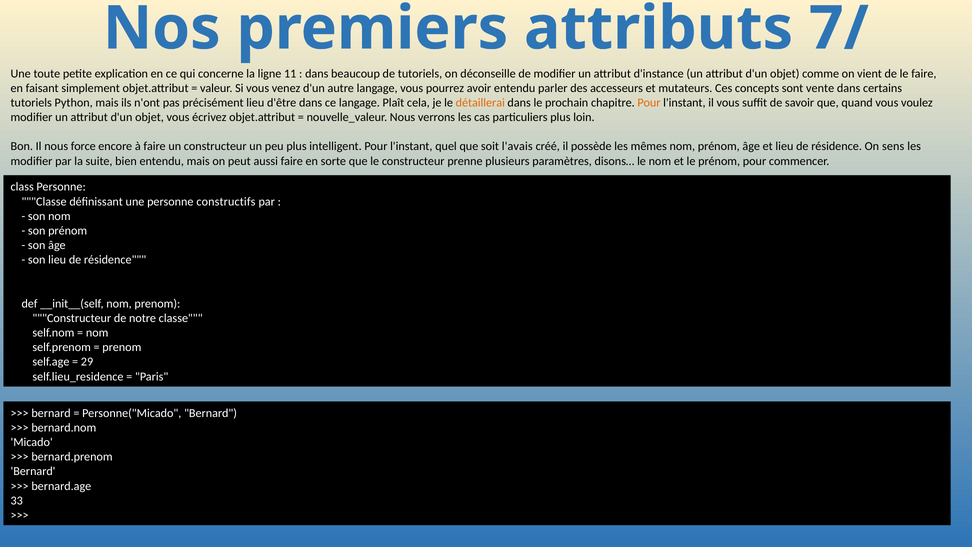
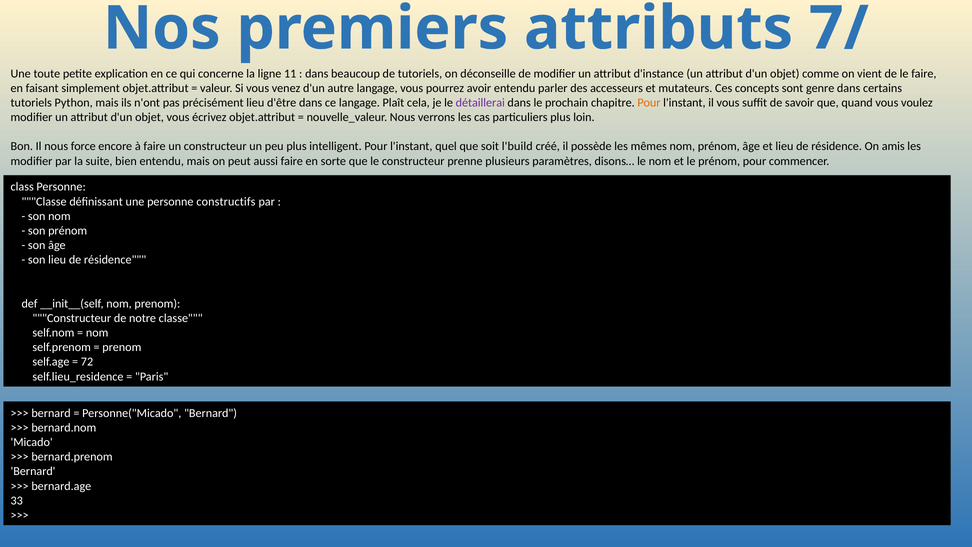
vente: vente -> genre (820, 88)
détaillerai colour: orange -> purple (480, 103)
l'avais: l'avais -> l'build (517, 146)
sens: sens -> amis (893, 146)
29: 29 -> 72 (87, 362)
